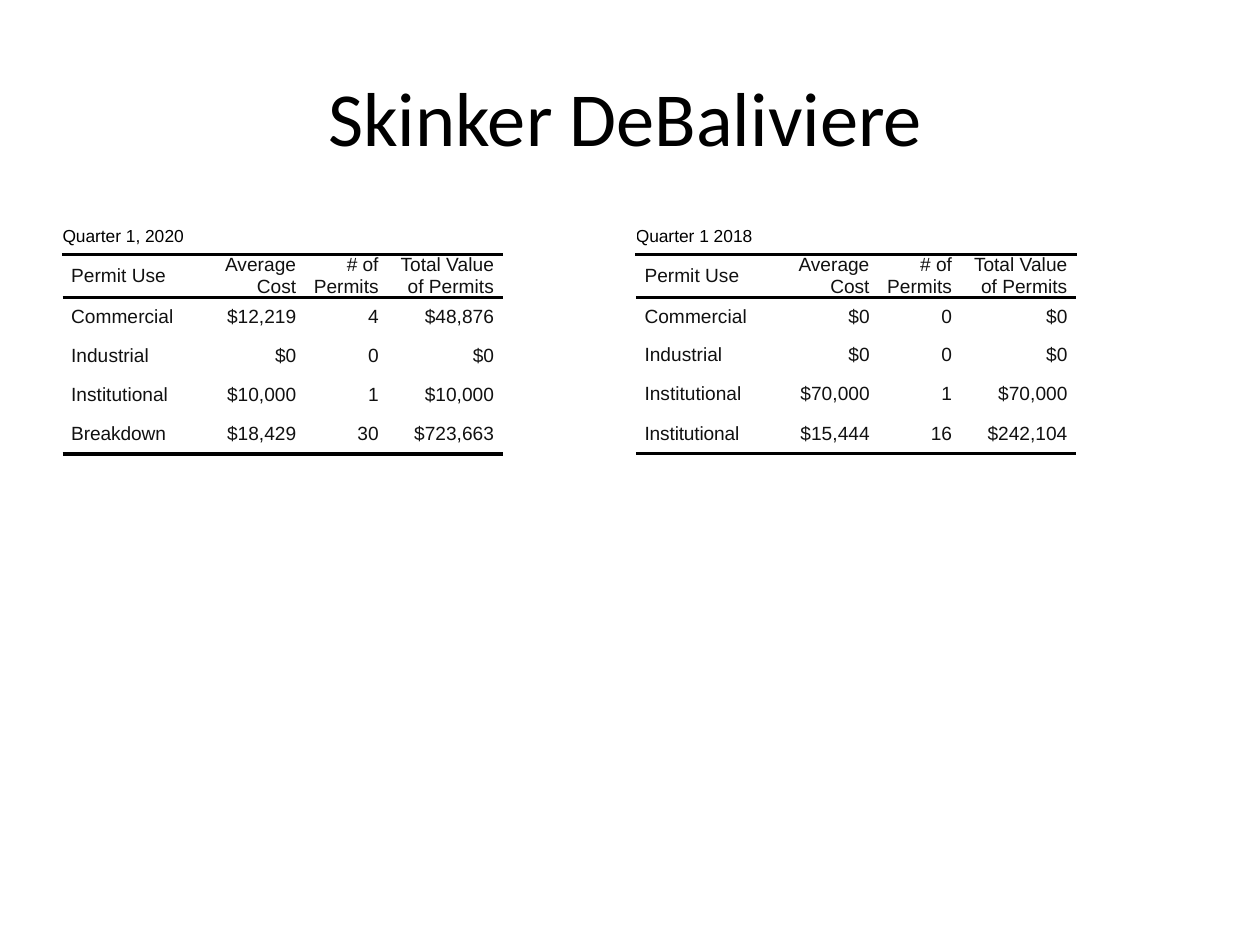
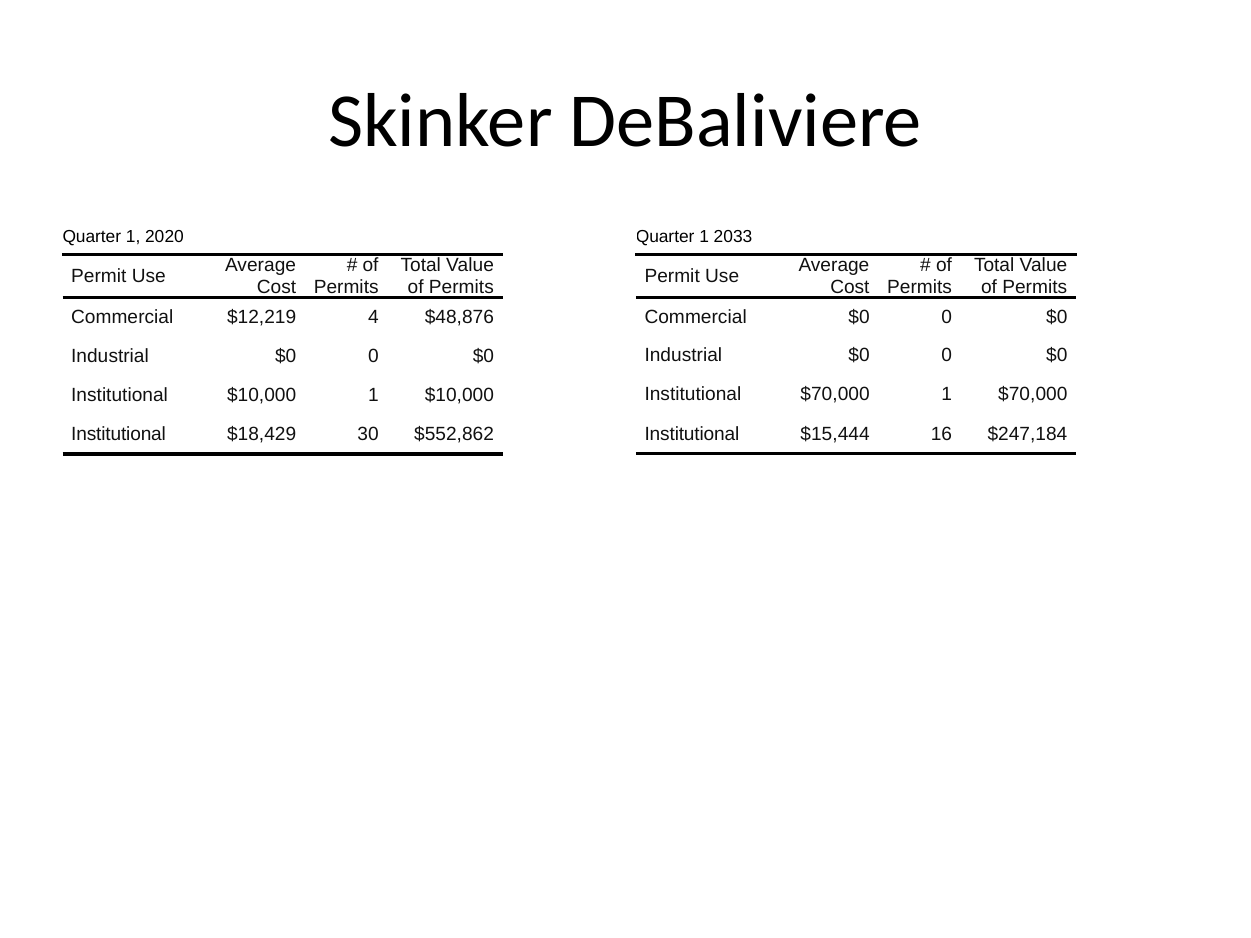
2018: 2018 -> 2033 (733, 237)
$242,104: $242,104 -> $247,184 (1027, 434)
Breakdown: Breakdown -> Institutional (119, 435)
$723,663: $723,663 -> $552,862 (454, 435)
